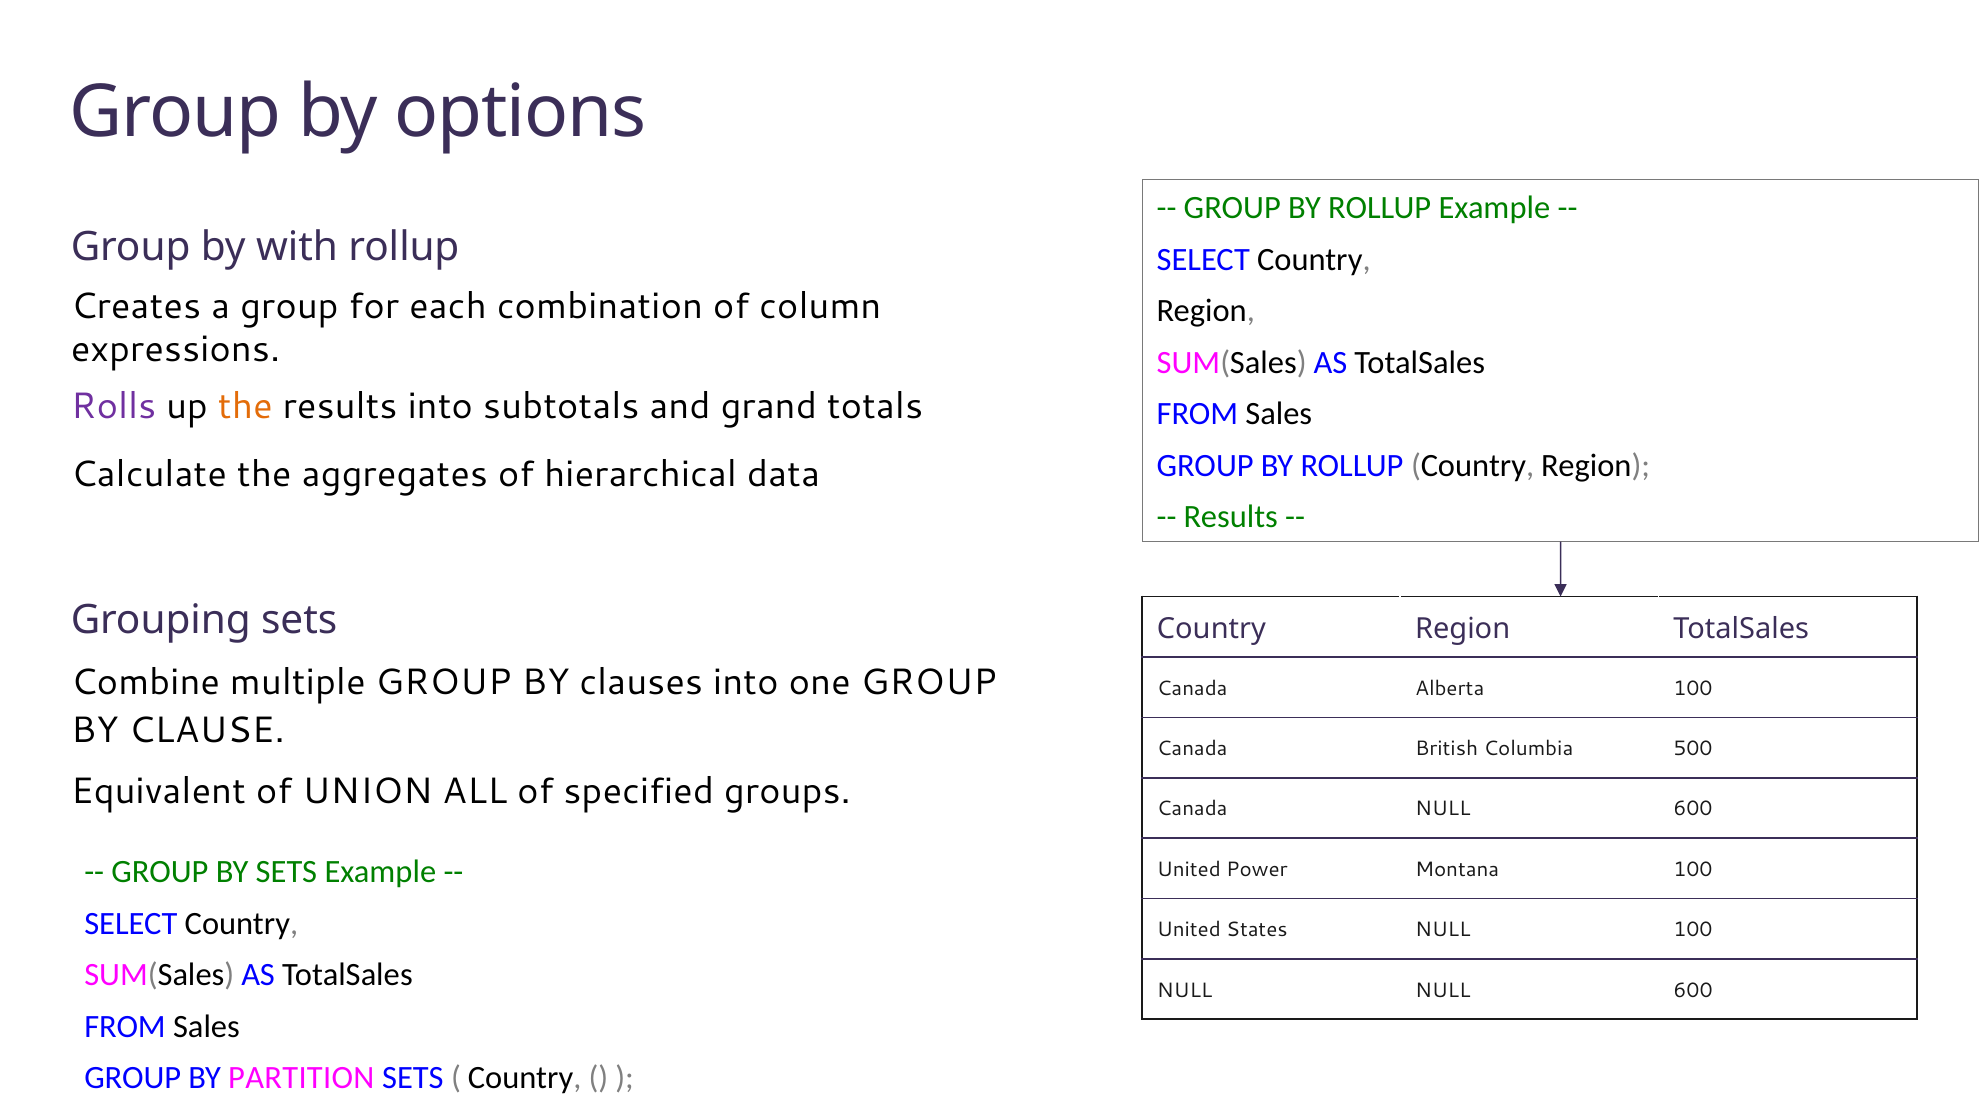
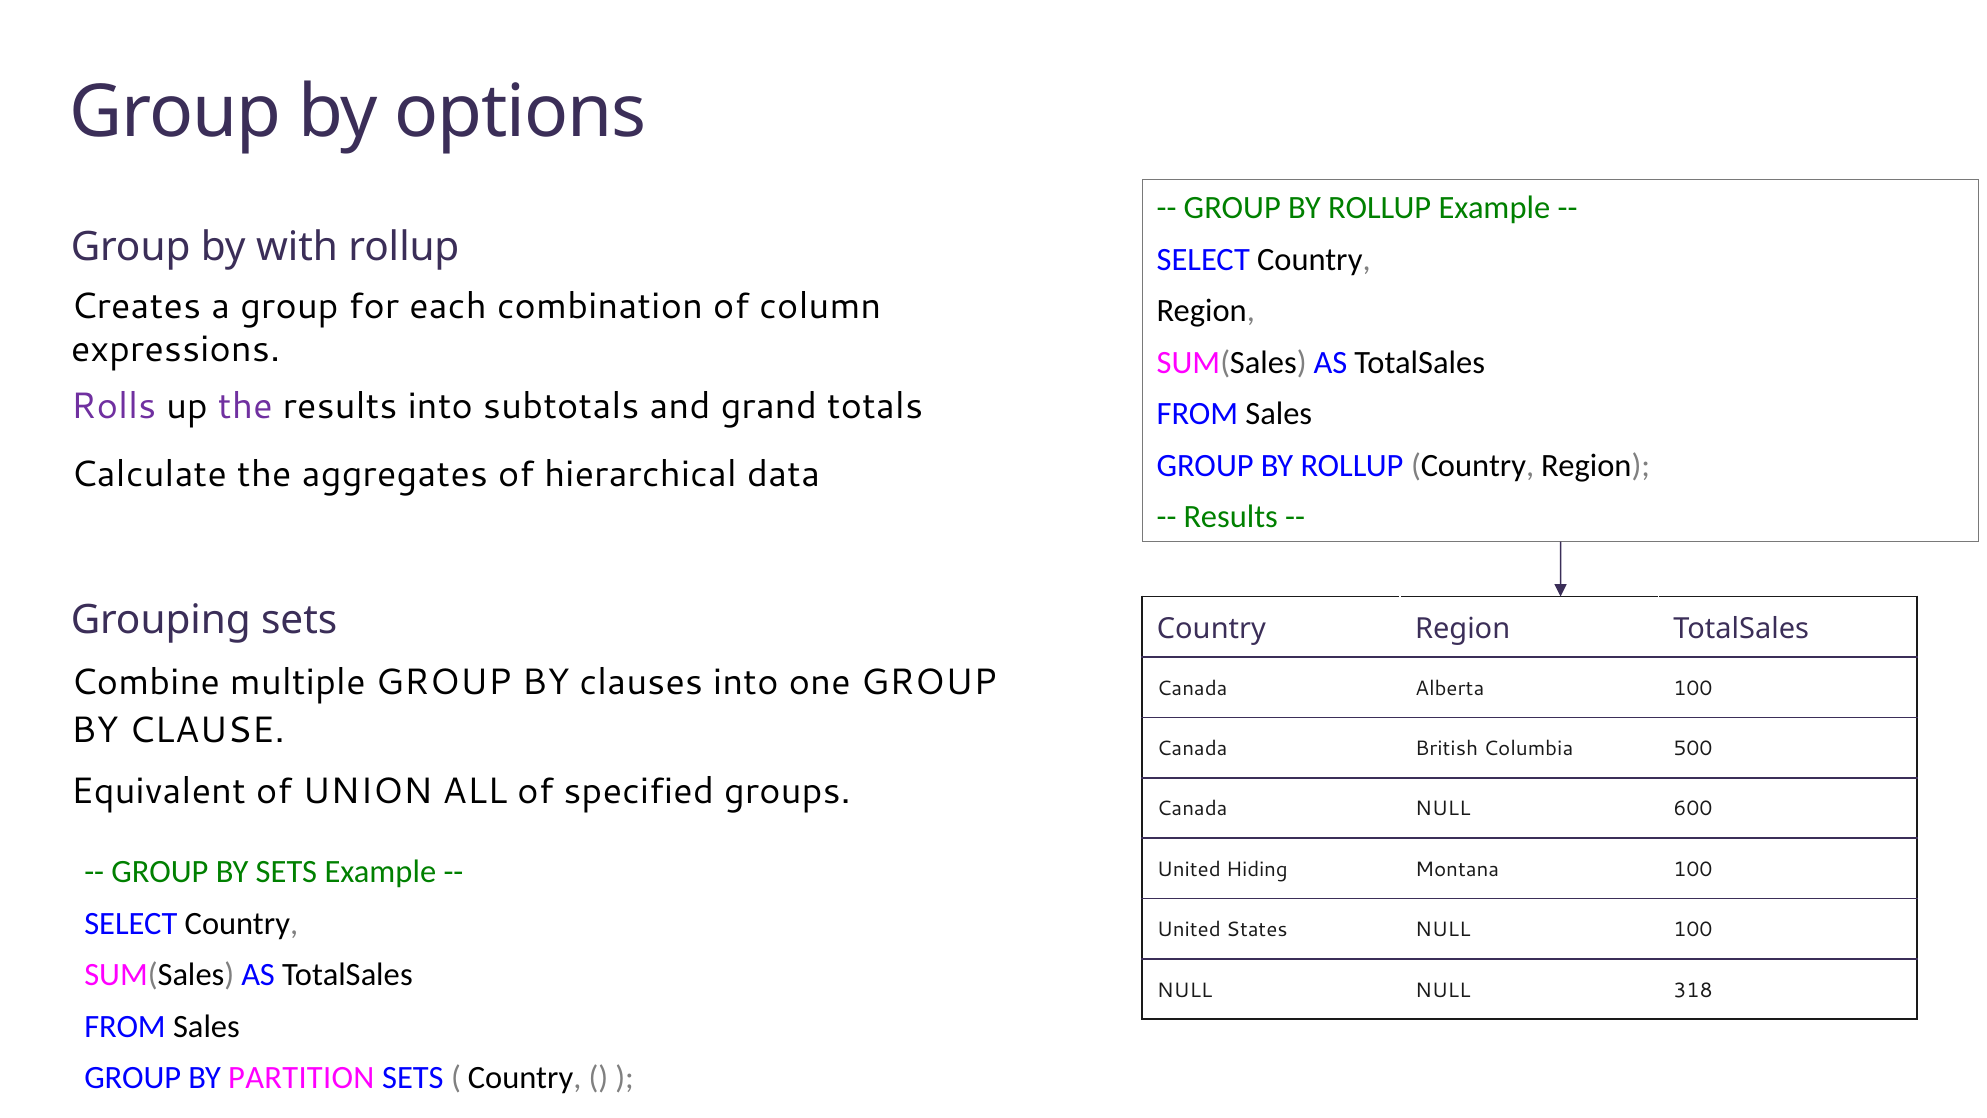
the colour: orange -> purple (245, 406)
Power: Power -> Hiding (1257, 869)
NULL NULL 600: 600 -> 318 (1693, 990)
